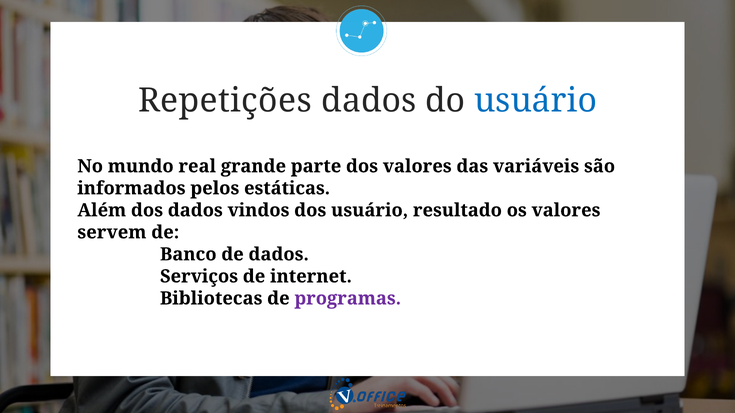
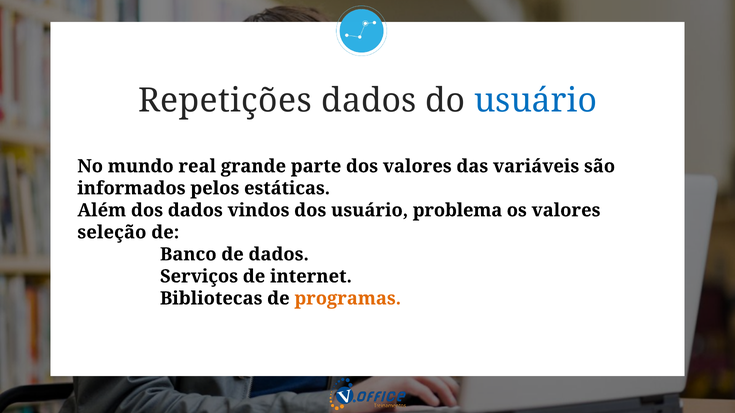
resultado: resultado -> problema (458, 210)
servem: servem -> seleção (112, 233)
programas colour: purple -> orange (348, 299)
